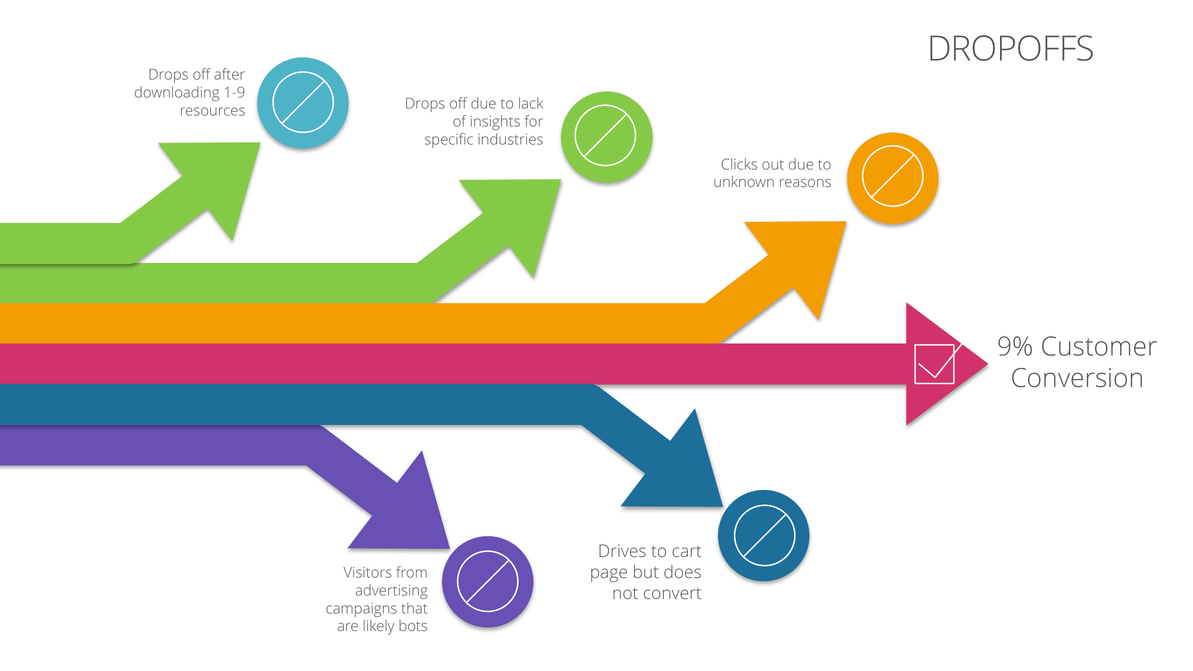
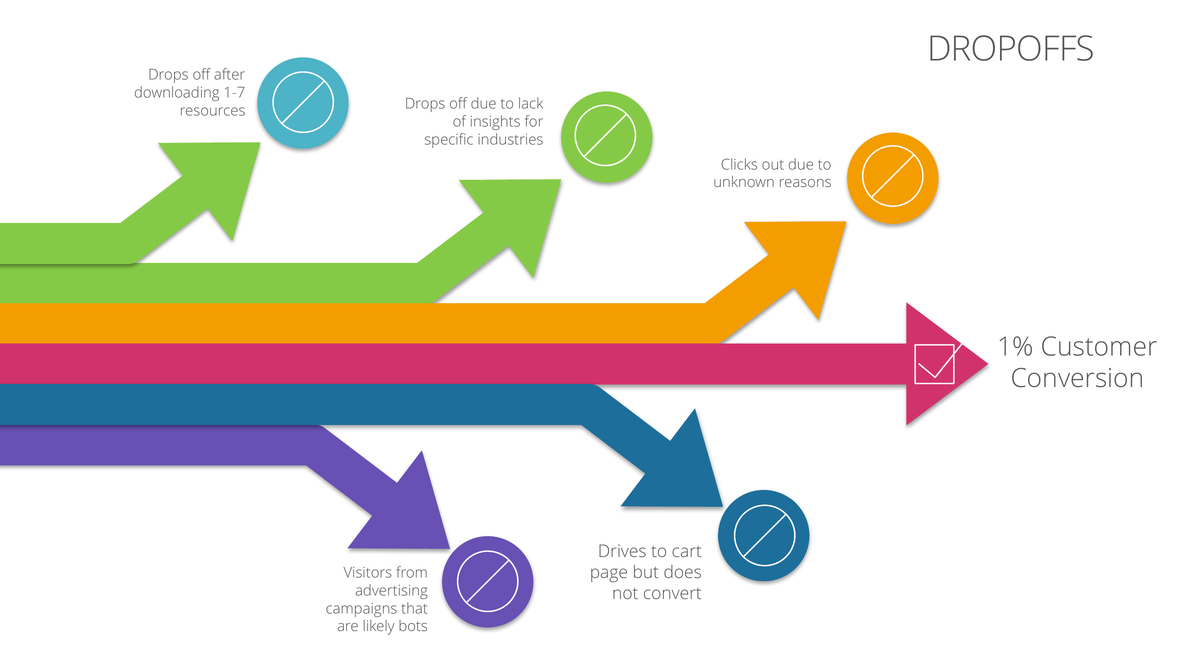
1-9: 1-9 -> 1-7 (234, 93)
9%: 9% -> 1% (1016, 347)
